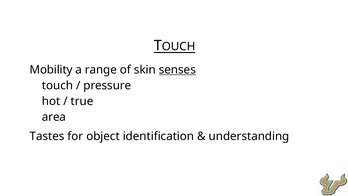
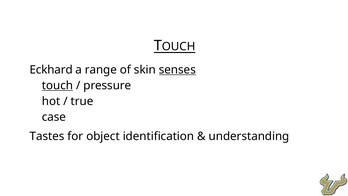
Mobility: Mobility -> Eckhard (51, 70)
touch underline: none -> present (58, 85)
area: area -> case (54, 117)
